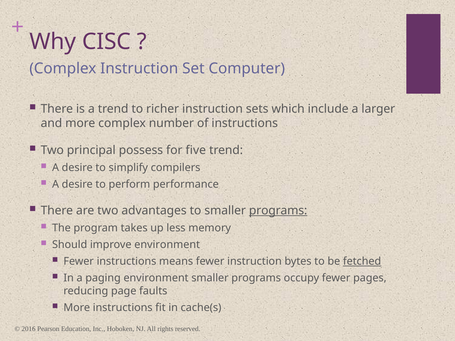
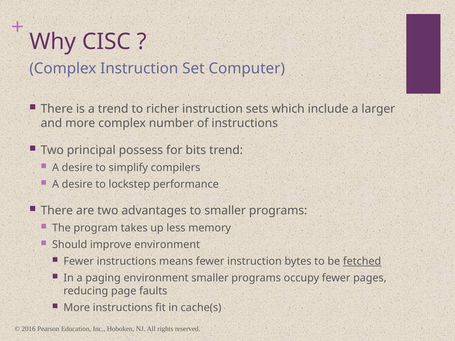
five: five -> bits (196, 150)
perform: perform -> lockstep (129, 184)
programs underline: present -> none (278, 211)
